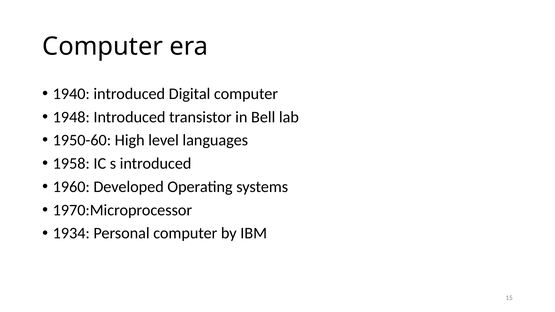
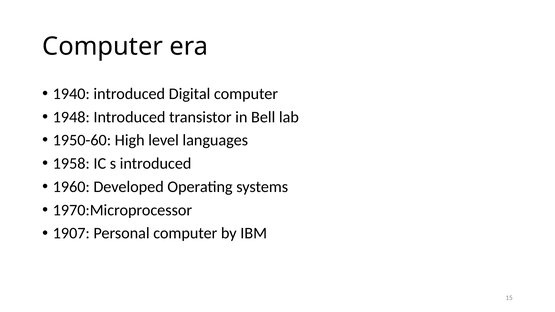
1934: 1934 -> 1907 (71, 233)
